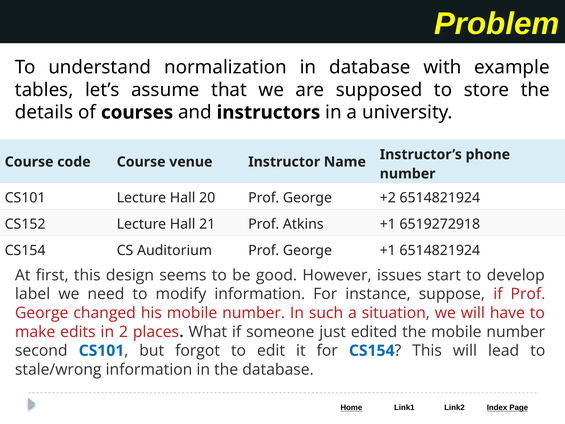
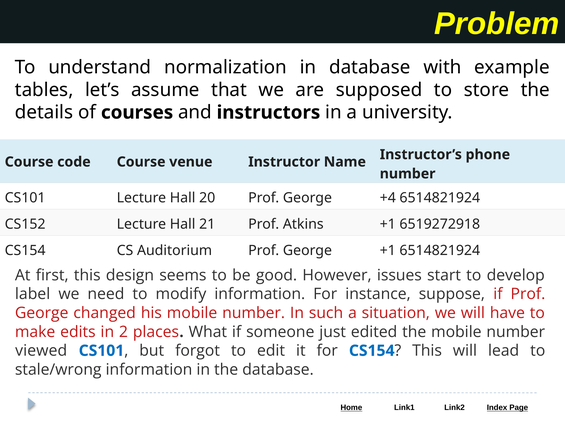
+2: +2 -> +4 (388, 198)
second: second -> viewed (41, 350)
